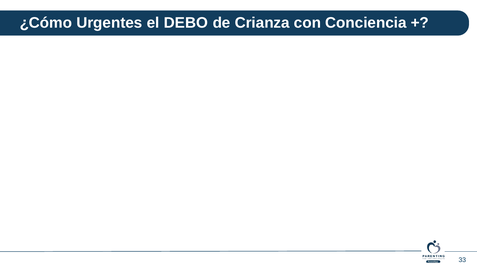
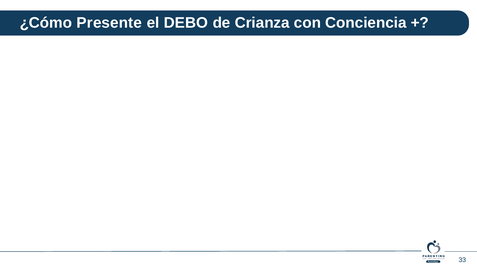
Urgentes: Urgentes -> Presente (109, 23)
